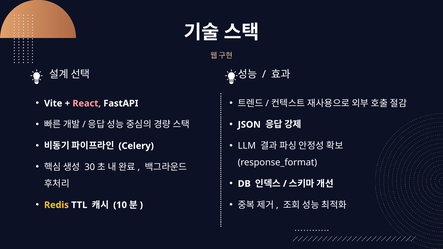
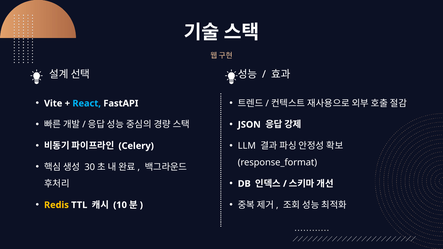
React colour: pink -> light blue (87, 103)
